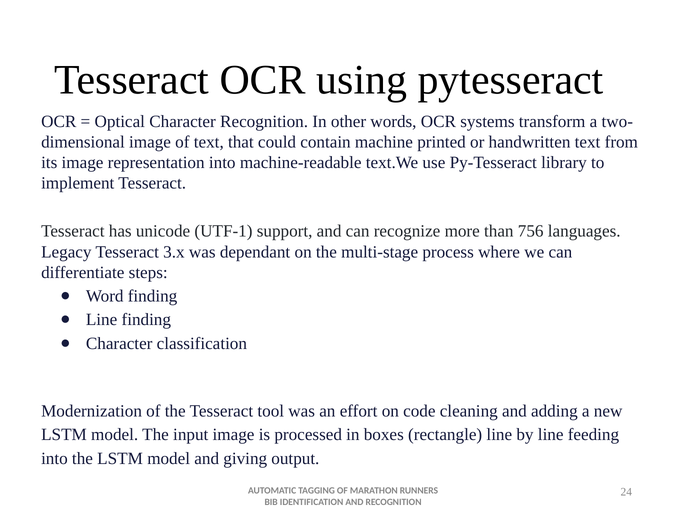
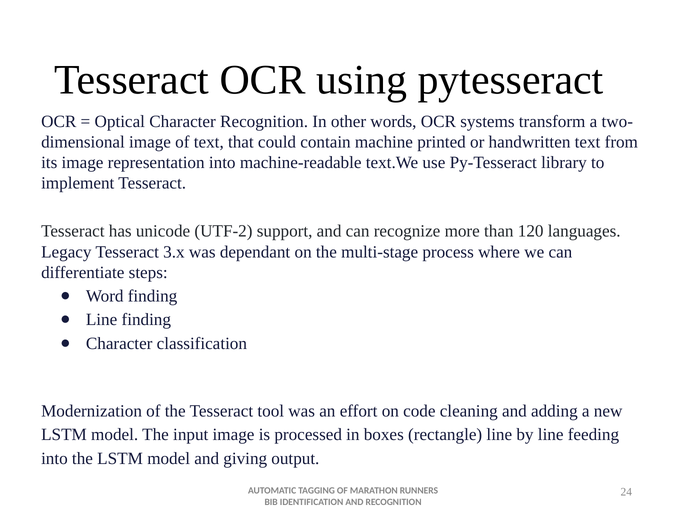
UTF-1: UTF-1 -> UTF-2 (224, 231)
756: 756 -> 120 (531, 231)
